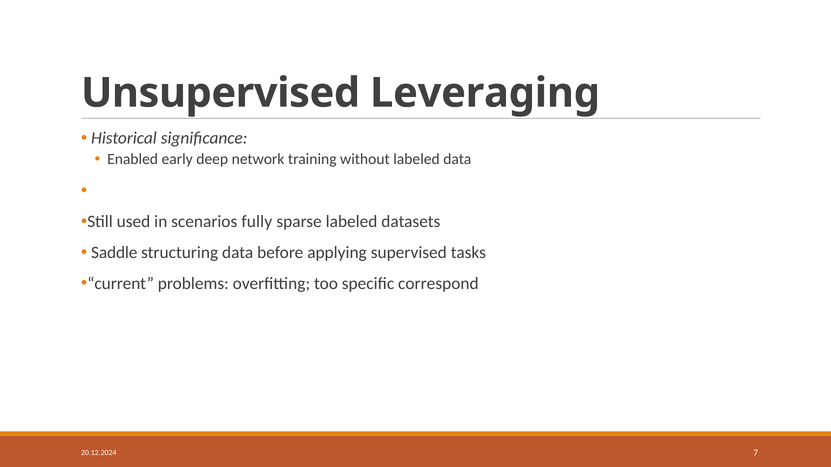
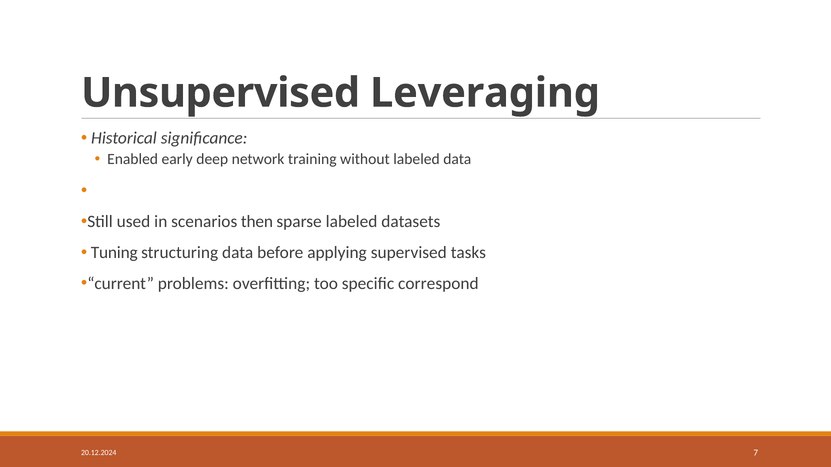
fully: fully -> then (257, 222)
Saddle: Saddle -> Tuning (114, 253)
